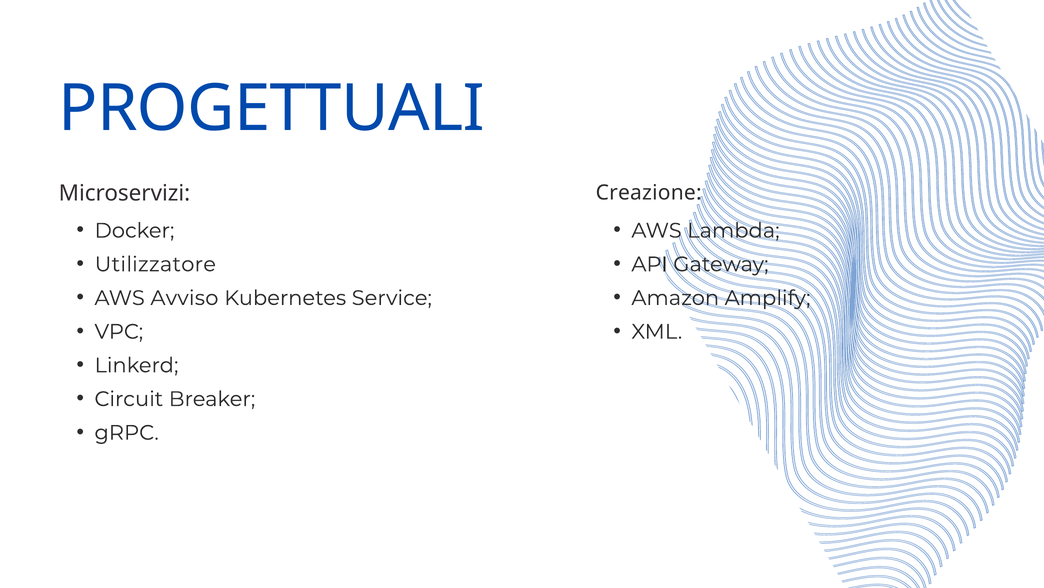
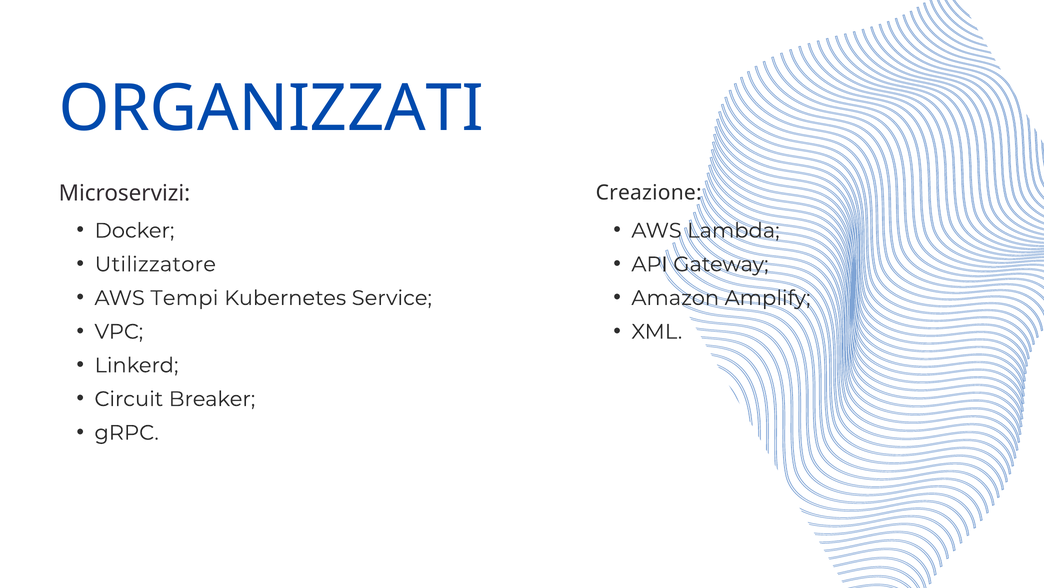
PROGETTUALI: PROGETTUALI -> ORGANIZZATI (271, 109)
Avviso: Avviso -> Tempi (184, 298)
